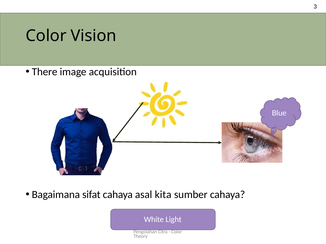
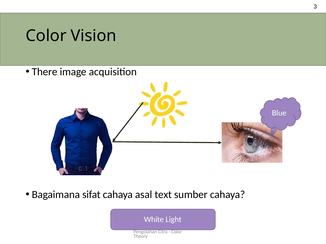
kita: kita -> text (163, 195)
